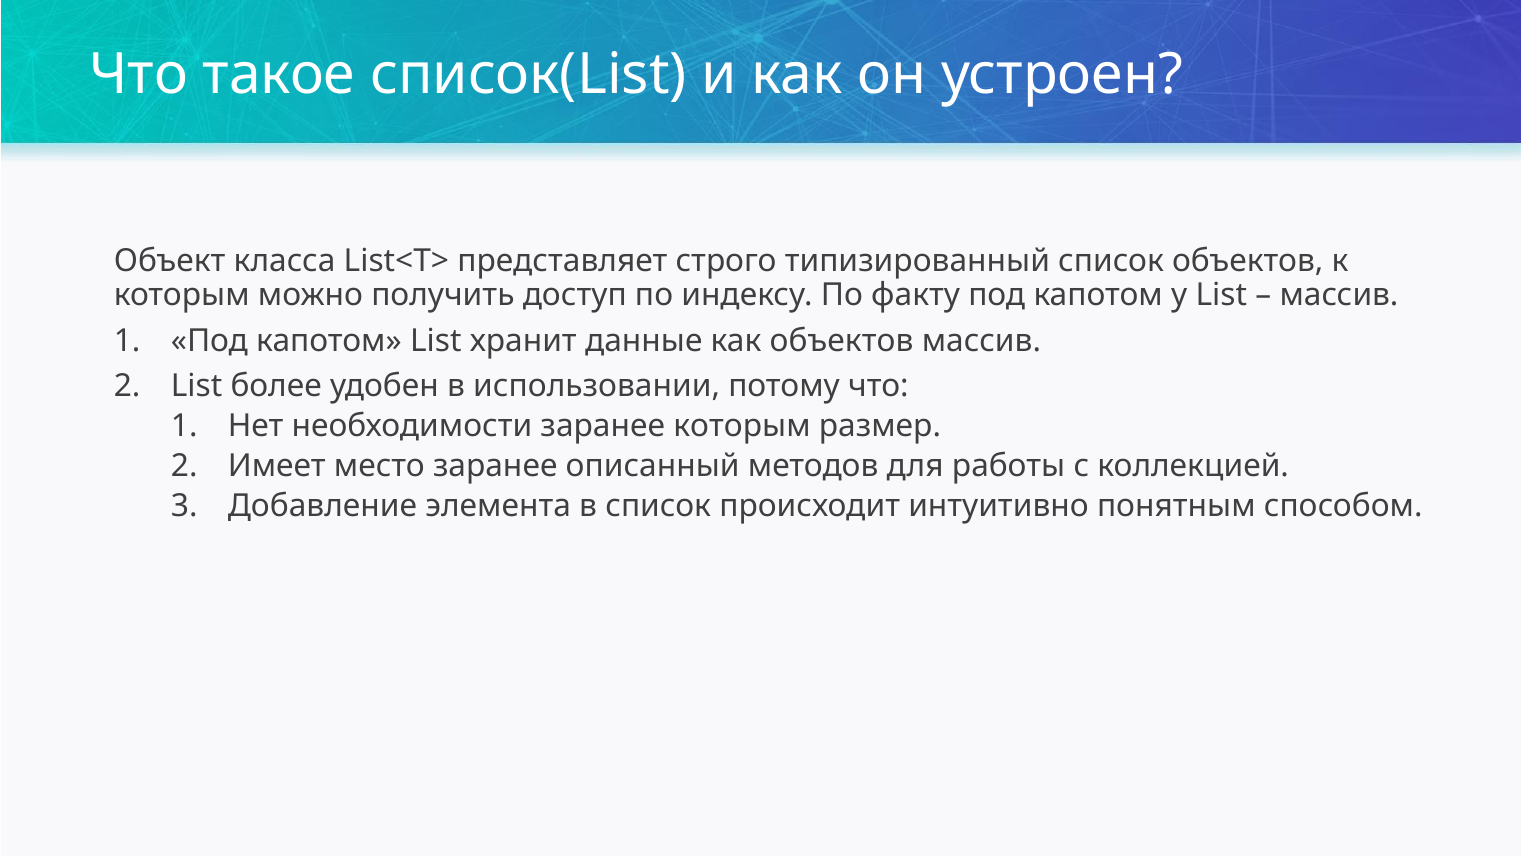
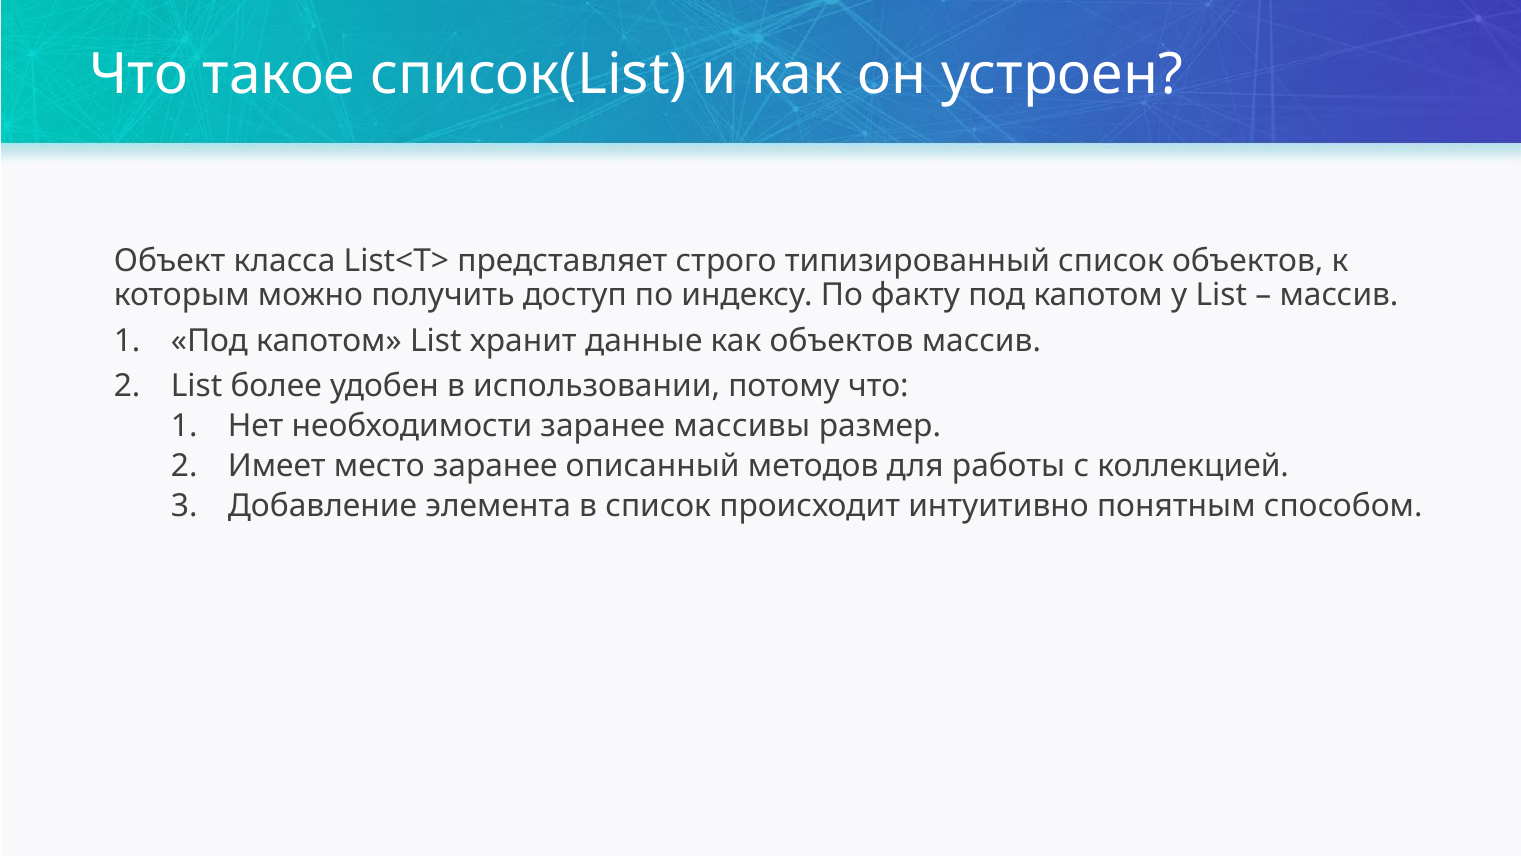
заранее которым: которым -> массивы (742, 426)
